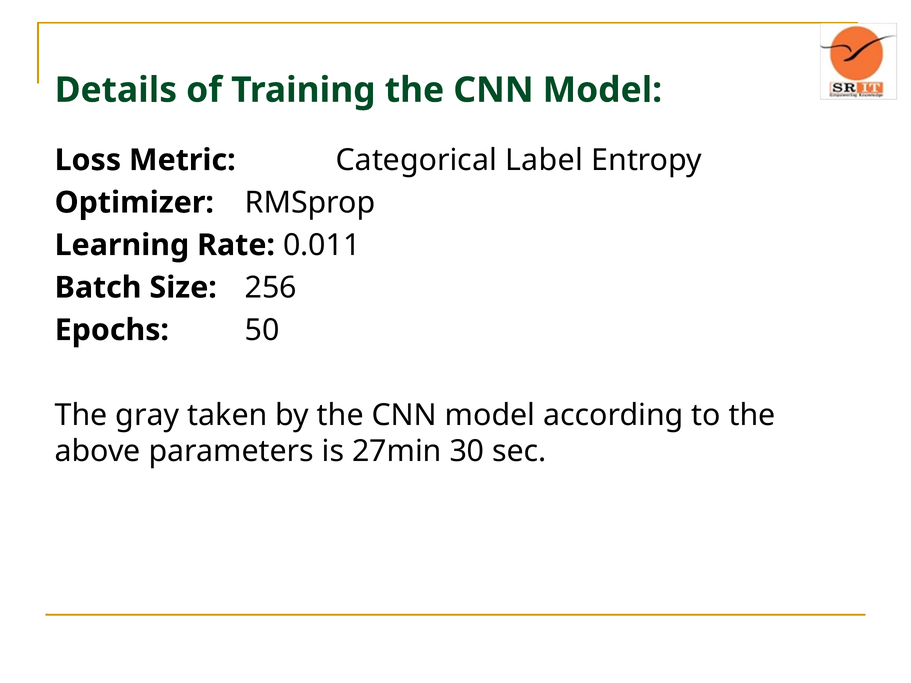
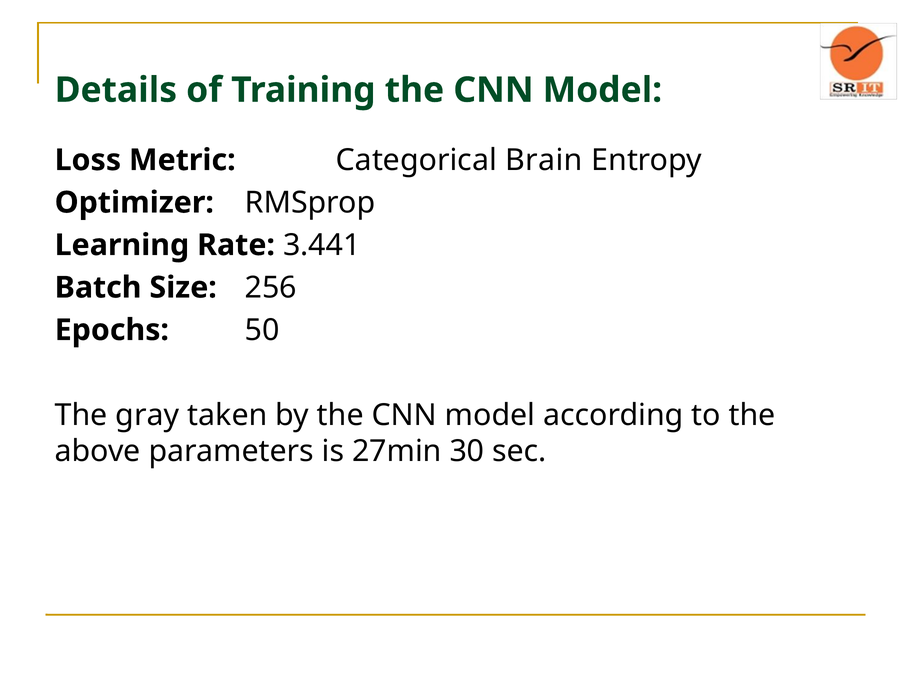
Label: Label -> Brain (544, 160)
0.011: 0.011 -> 3.441 (322, 245)
